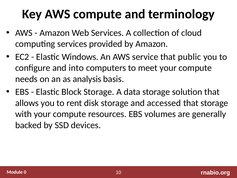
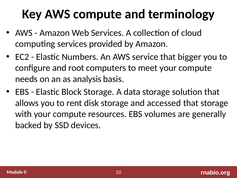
Windows: Windows -> Numbers (80, 57)
public: public -> bigger (190, 57)
into: into -> root (76, 68)
